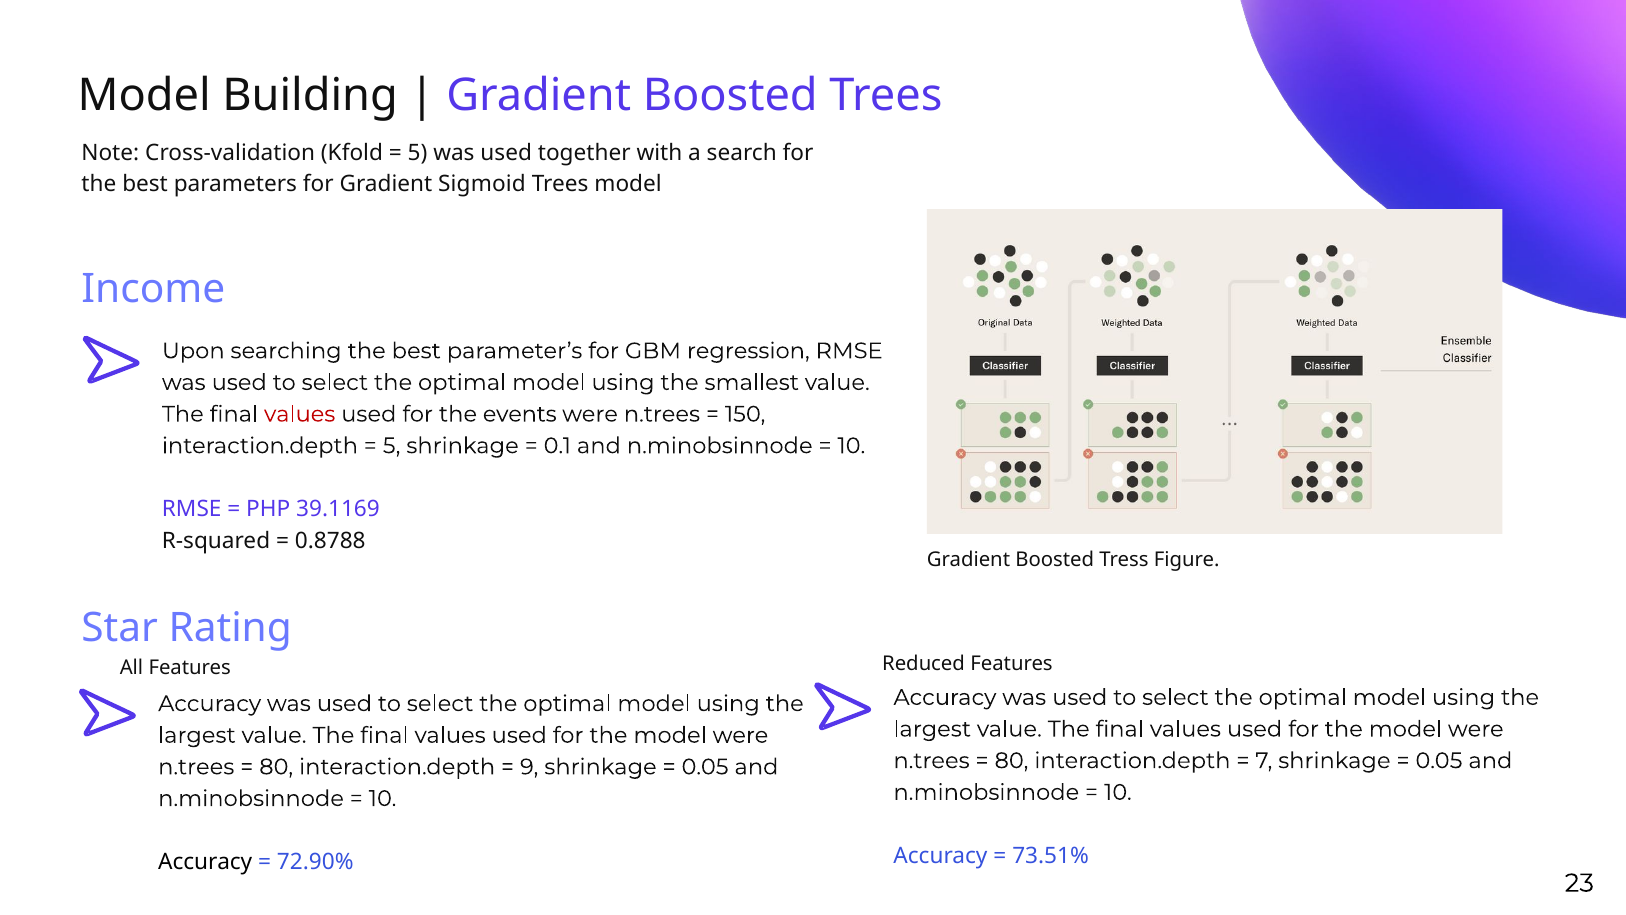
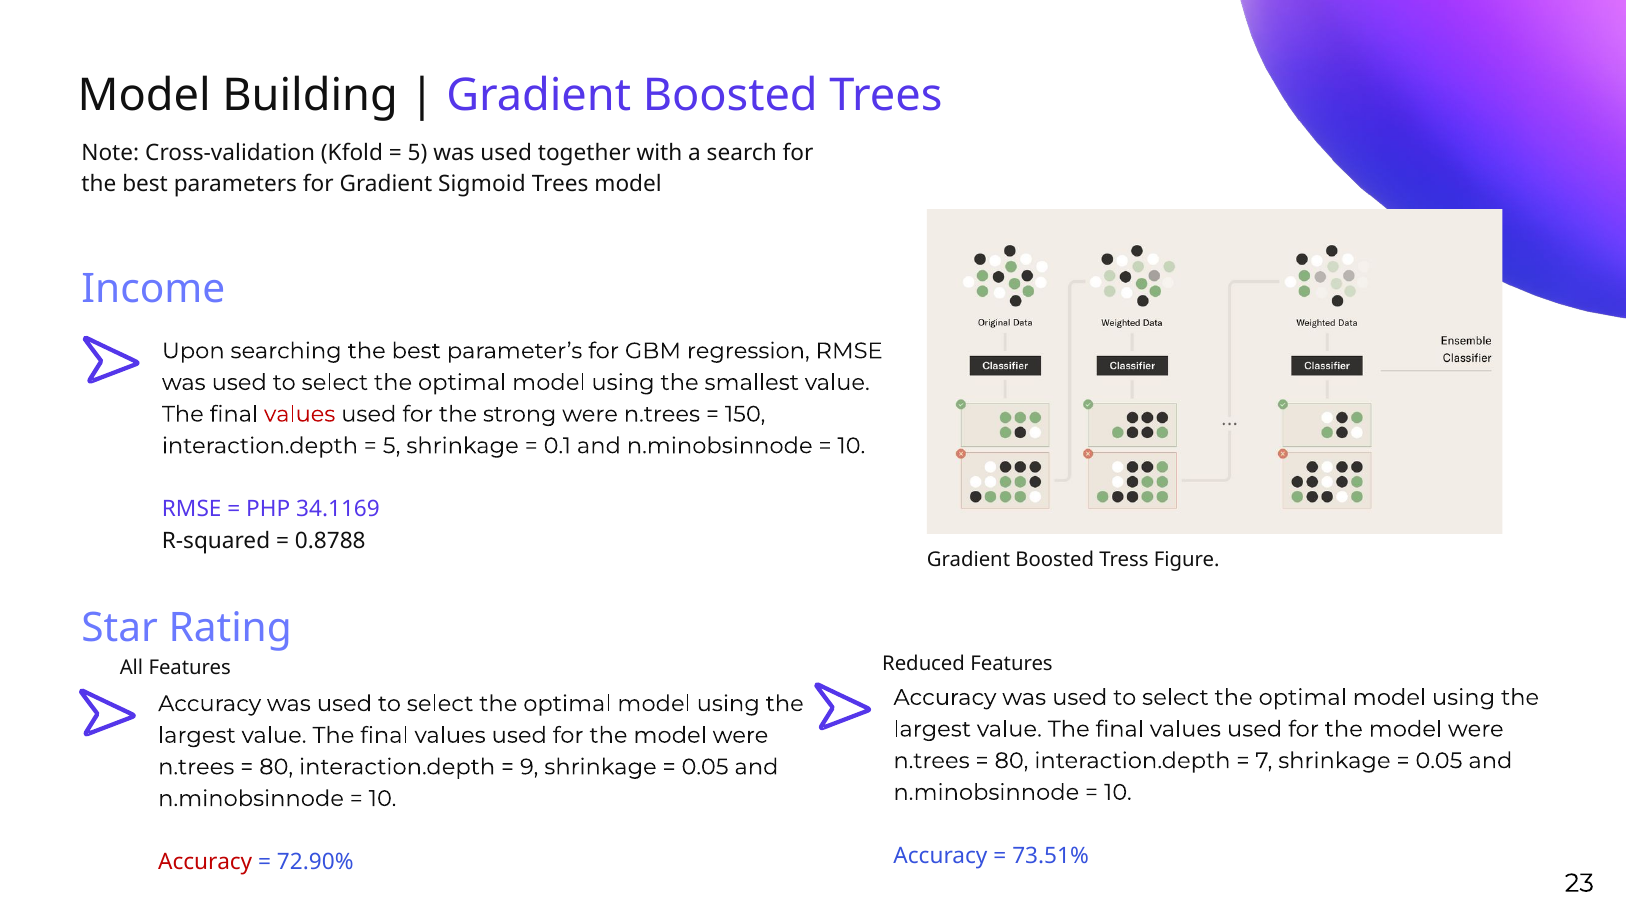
events: events -> strong (520, 414)
39.1169: 39.1169 -> 34.1169 (338, 509)
Accuracy colour: black -> red (205, 861)
